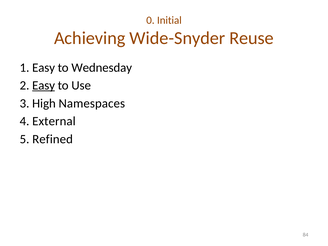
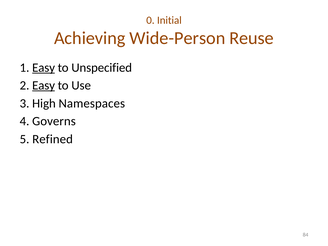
Wide-Snyder: Wide-Snyder -> Wide-Person (177, 38)
Easy underline: none -> present (44, 68)
Wednesday: Wednesday -> Unspecified (102, 68)
External: External -> Governs (54, 121)
